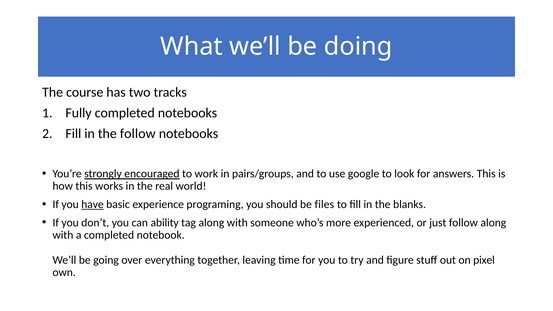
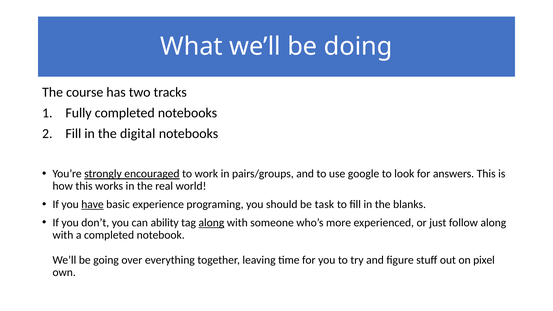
the follow: follow -> digital (138, 134)
files: files -> task (324, 204)
along underline: none -> present (211, 223)
